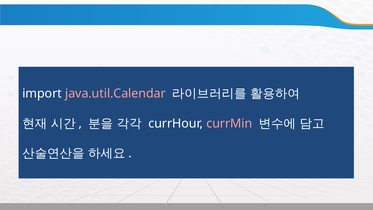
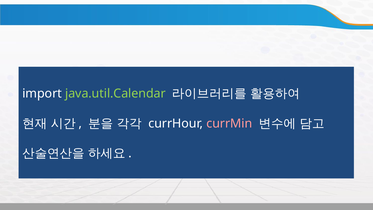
java.util.Calendar colour: pink -> light green (115, 94)
